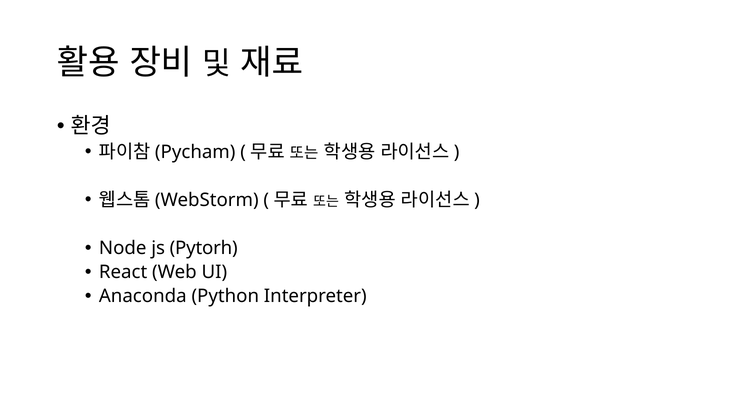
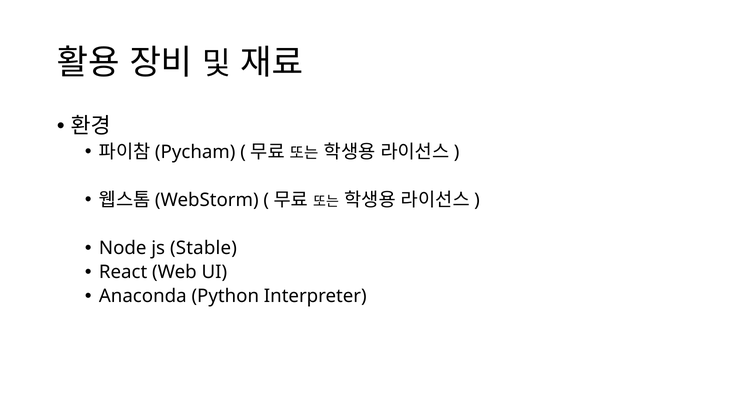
Pytorh: Pytorh -> Stable (204, 248)
